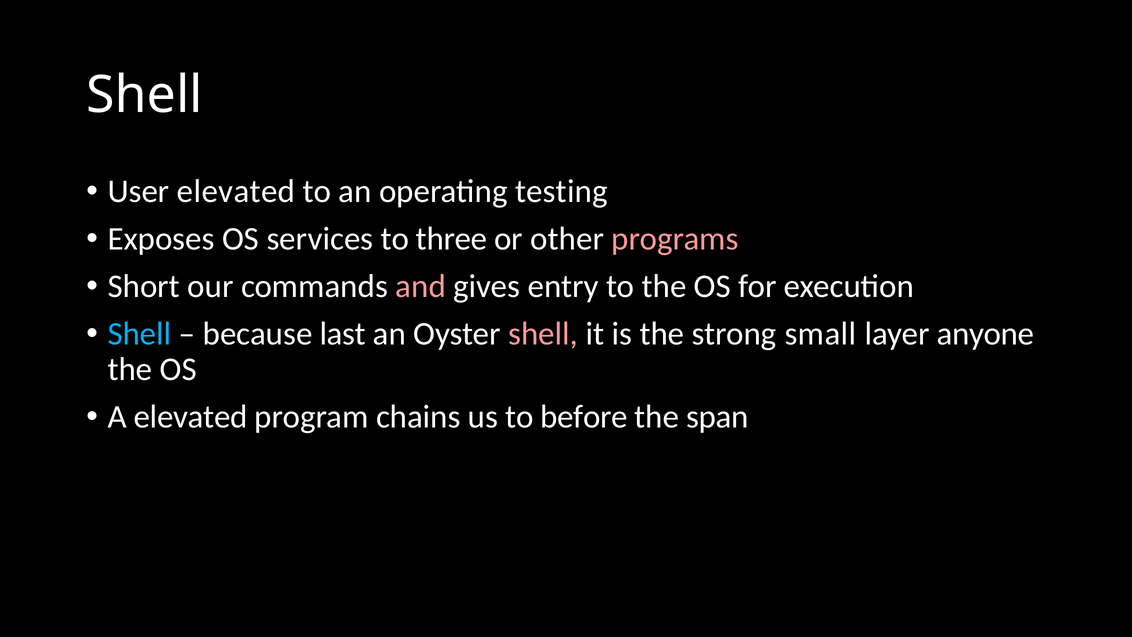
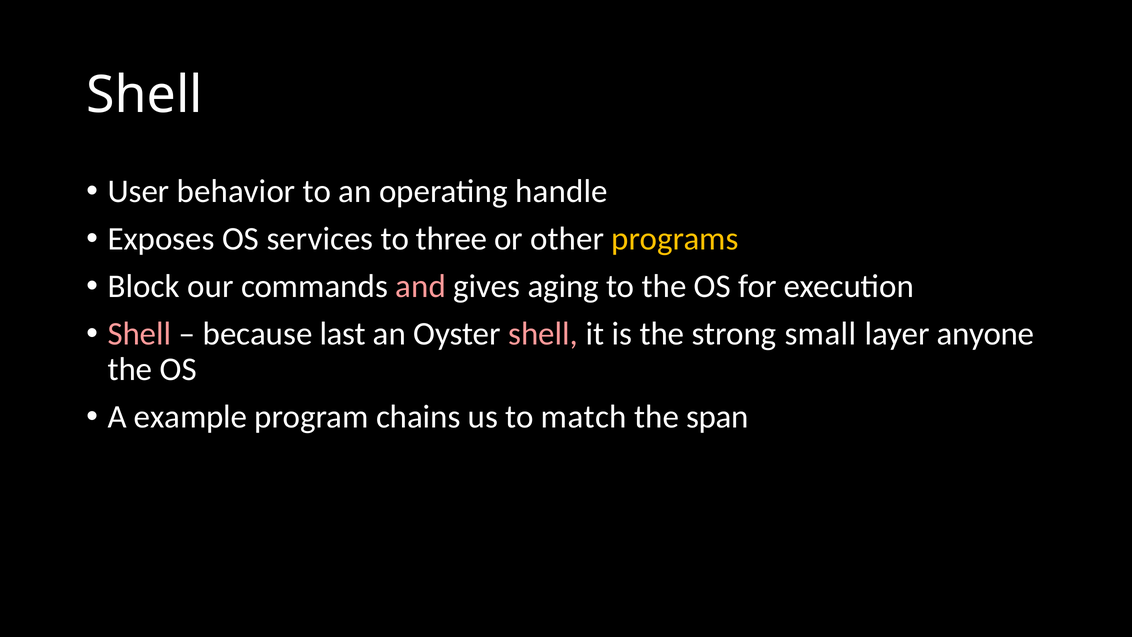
User elevated: elevated -> behavior (236, 191)
testing: testing -> handle (561, 191)
programs colour: pink -> yellow (675, 239)
Short: Short -> Block (144, 286)
entry: entry -> aging (563, 286)
Shell colour: light blue -> pink (139, 334)
A elevated: elevated -> example (191, 417)
before: before -> match (584, 417)
